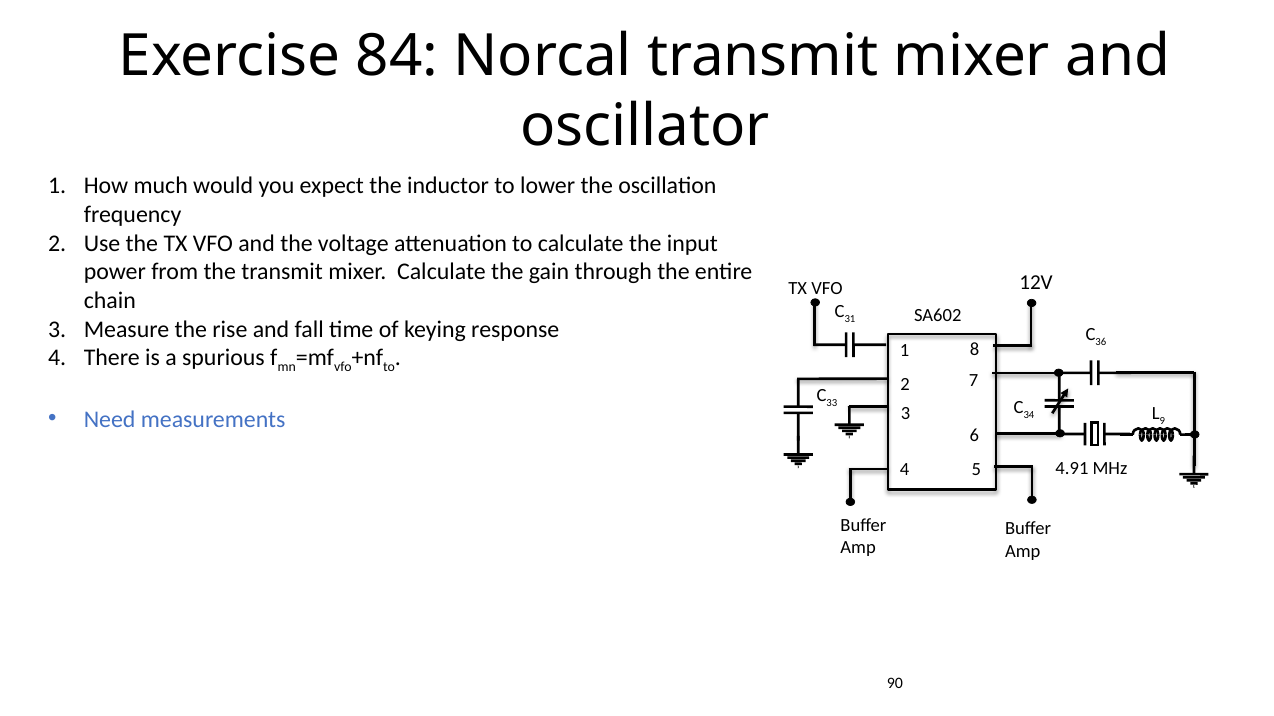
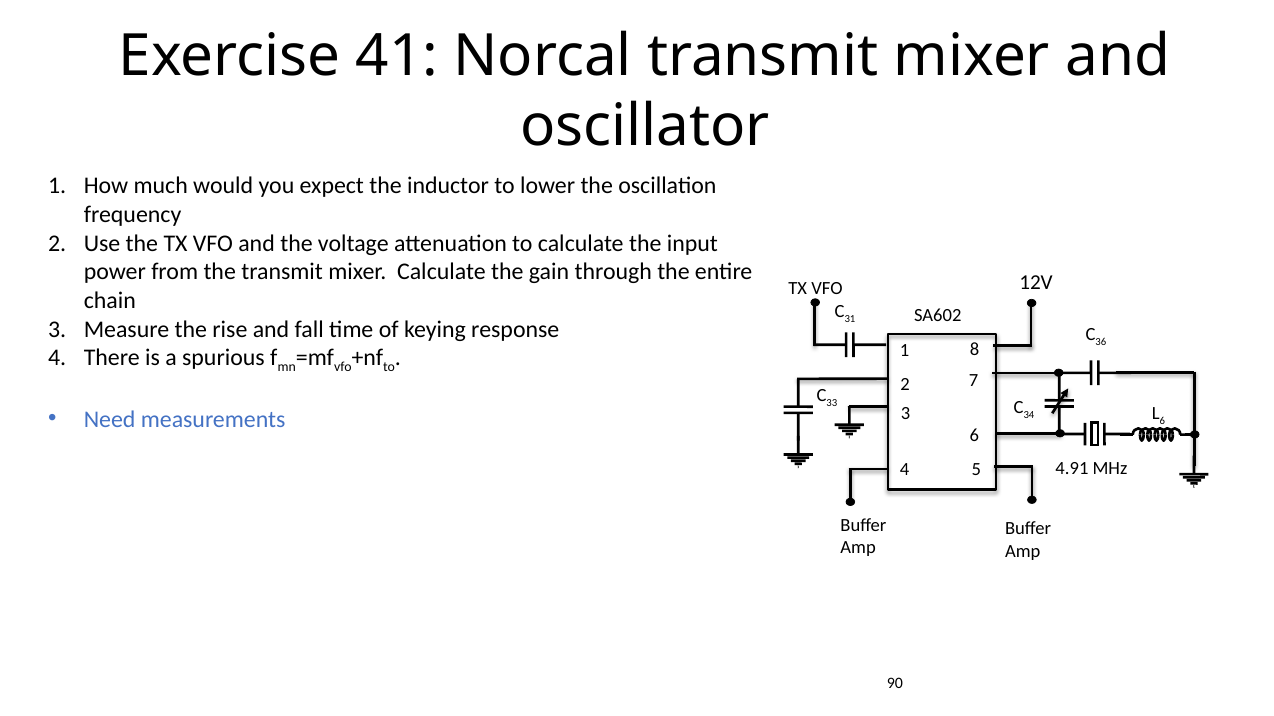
84: 84 -> 41 (397, 56)
9: 9 -> 6 (1162, 421)
